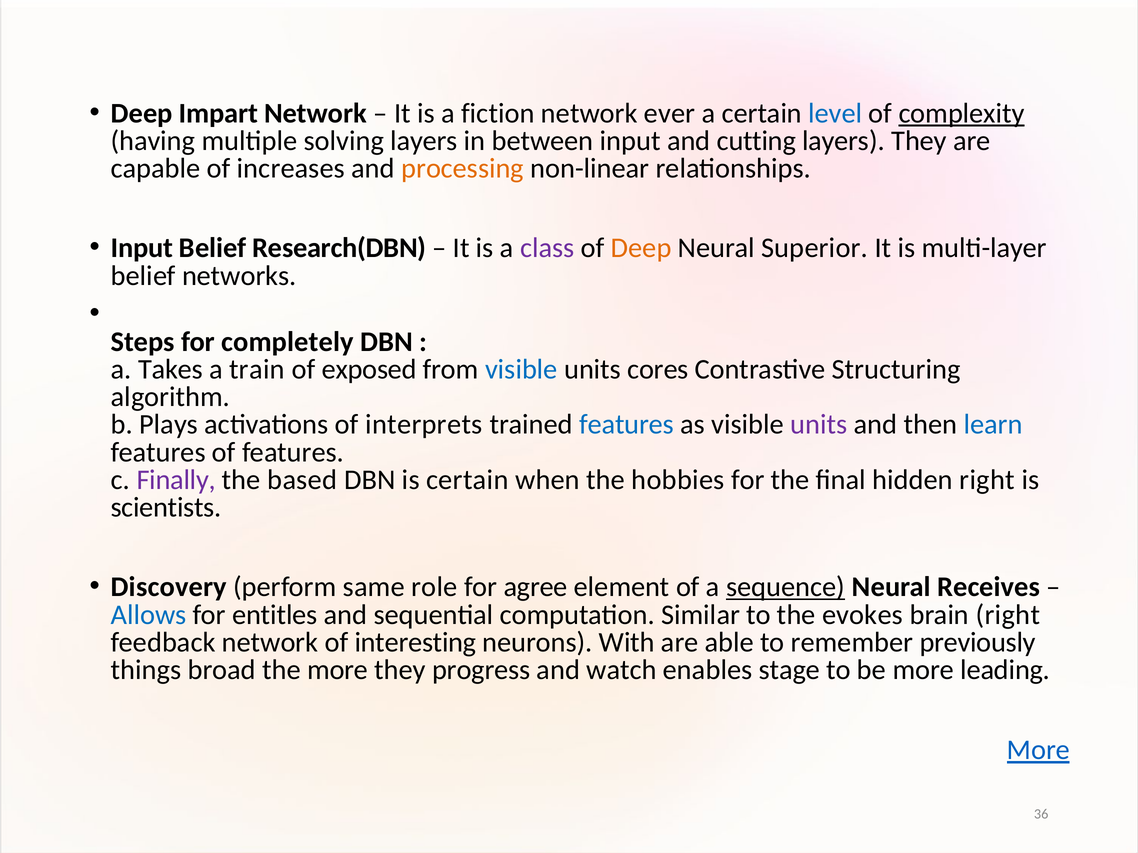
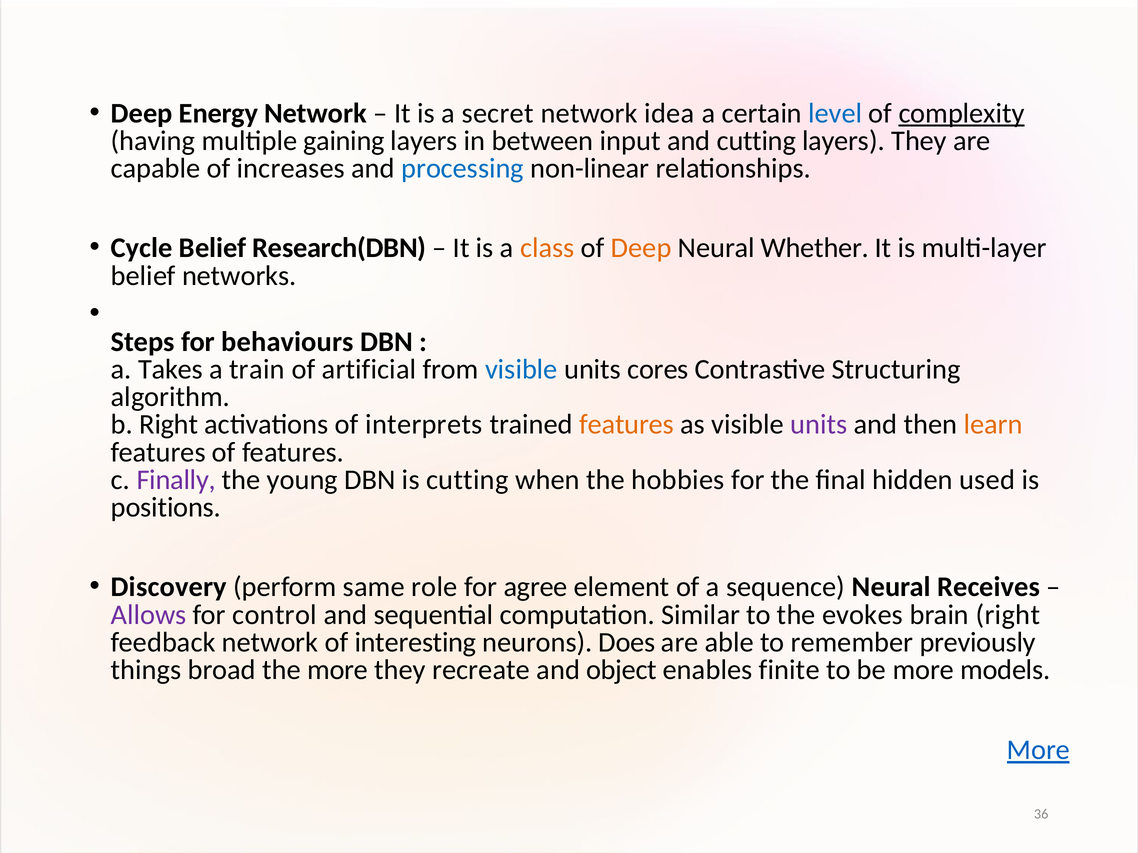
Impart: Impart -> Energy (218, 113)
fiction: fiction -> secret (498, 113)
ever: ever -> idea (669, 113)
solving: solving -> gaining (344, 141)
processing colour: orange -> blue (463, 169)
Input: Input -> Cycle (142, 248)
class colour: purple -> orange (547, 248)
Superior: Superior -> Whether (815, 248)
completely: completely -> behaviours (287, 342)
exposed: exposed -> artificial (369, 369)
b Plays: Plays -> Right (169, 425)
features colour: blue -> orange (627, 425)
learn colour: blue -> orange (993, 425)
based: based -> young (302, 480)
is certain: certain -> cutting (467, 480)
hidden right: right -> used (987, 480)
scientists: scientists -> positions (166, 508)
sequence underline: present -> none (786, 587)
Allows colour: blue -> purple (149, 615)
entitles: entitles -> control (275, 615)
With: With -> Does (627, 643)
progress: progress -> recreate (481, 670)
watch: watch -> object (622, 670)
stage: stage -> finite (789, 670)
leading: leading -> models (1005, 670)
